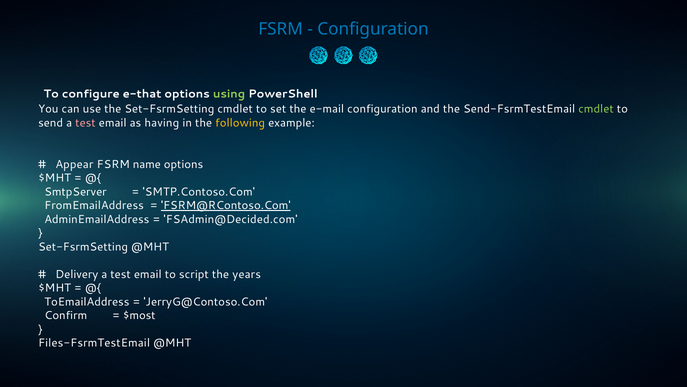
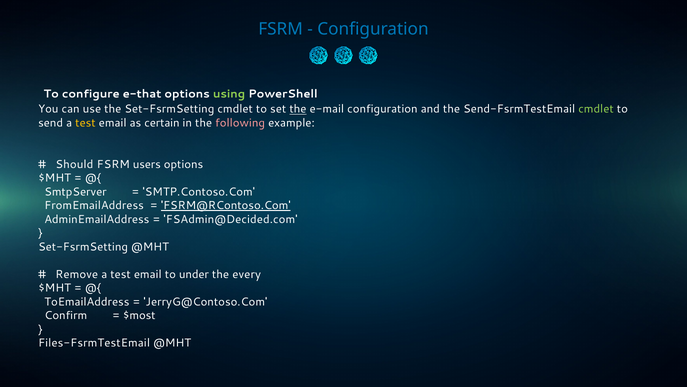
the underline: none -> present (298, 109)
test colour: pink -> yellow (85, 123)
having: having -> certain (162, 123)
following colour: yellow -> pink (240, 123)
Appear: Appear -> Should (74, 164)
name: name -> users (147, 164)
Delivery: Delivery -> Remove (77, 274)
script: script -> under (194, 274)
years: years -> every (247, 274)
